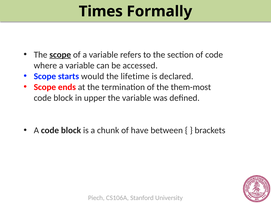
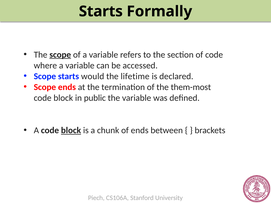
Times: Times -> Starts (101, 11)
upper: upper -> public (95, 98)
block underline: none -> present (71, 131)
of have: have -> ends (140, 131)
